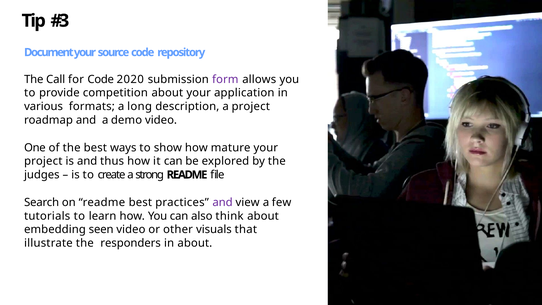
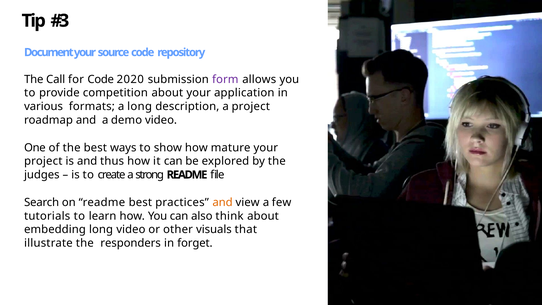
and colour: purple -> orange (223, 202)
embedding seen: seen -> long (101, 229)
in about: about -> forget (195, 243)
